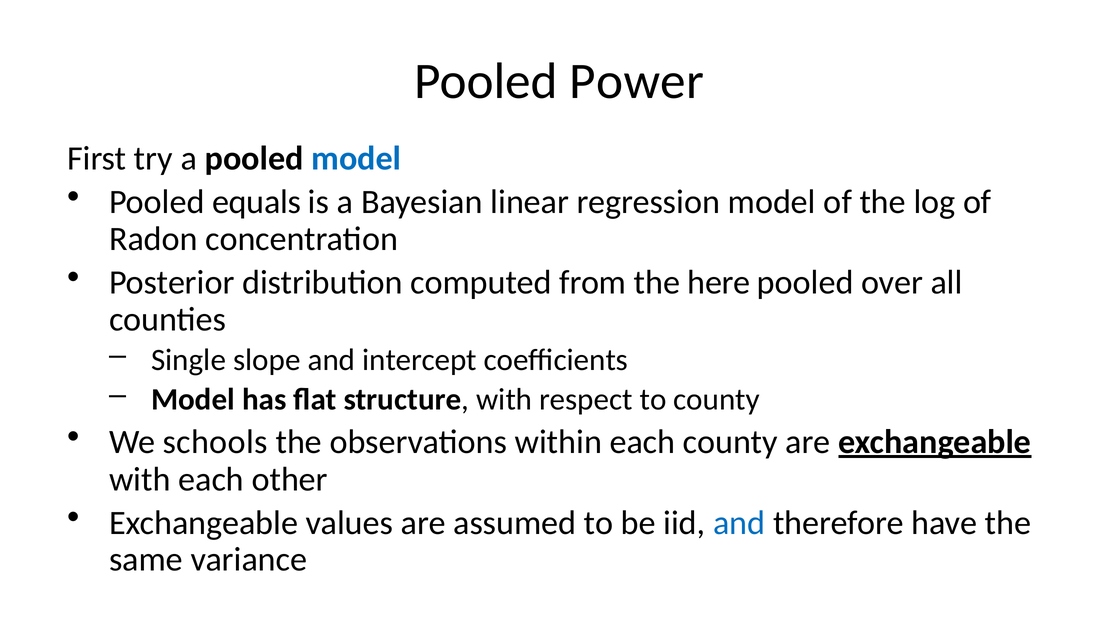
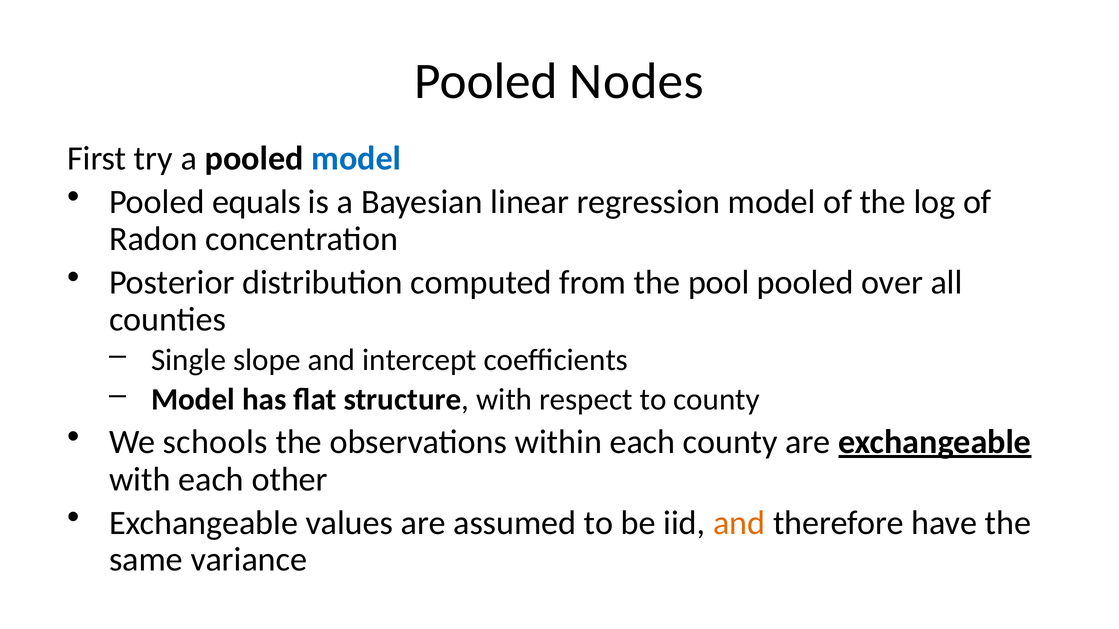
Power: Power -> Nodes (637, 81)
here: here -> pool (719, 283)
and colour: blue -> orange (739, 523)
